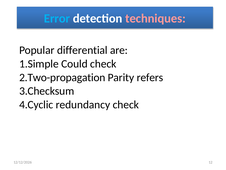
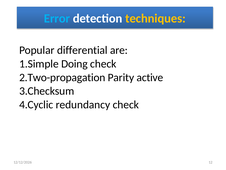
techniques colour: pink -> yellow (155, 18)
Could: Could -> Doing (74, 64)
refers: refers -> active (150, 77)
